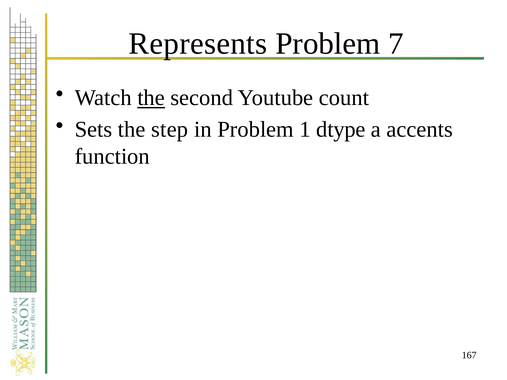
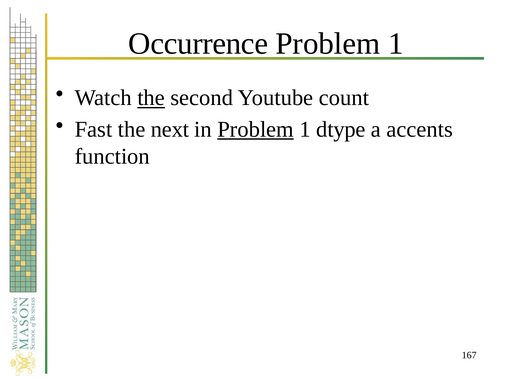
Represents: Represents -> Occurrence (198, 44)
7: 7 -> 1 (396, 44)
Sets: Sets -> Fast (94, 129)
step: step -> next (170, 129)
Problem underline: none -> present (256, 129)
